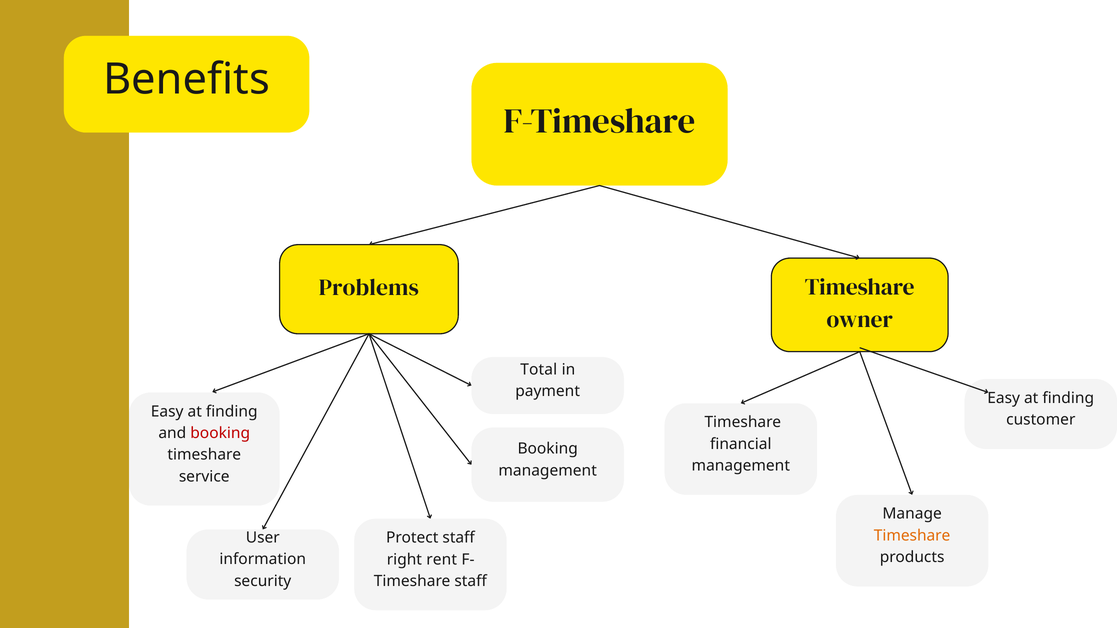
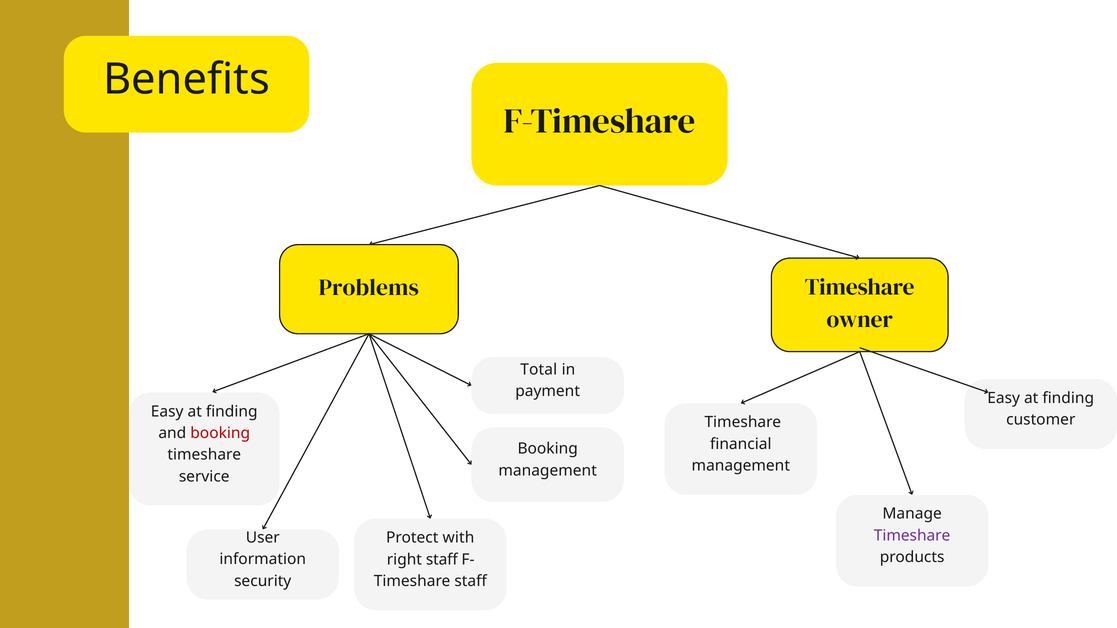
Timeshare colour: orange -> purple (912, 536)
Protect staff: staff -> with (459, 538)
right rent: rent -> staff (442, 560)
